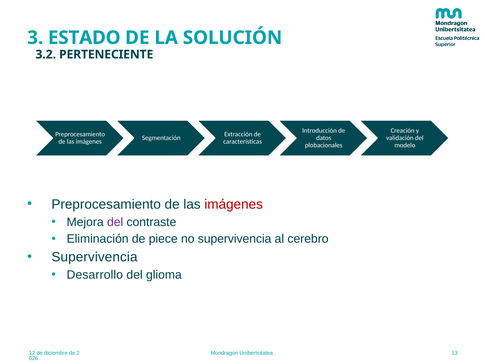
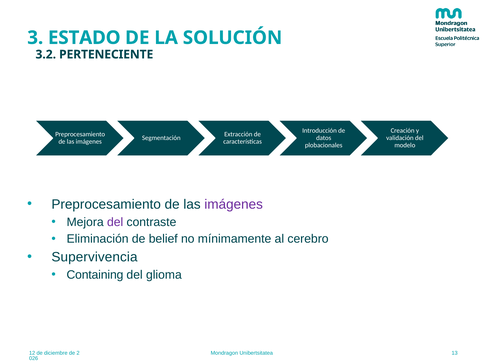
imágenes colour: red -> purple (234, 204)
piece: piece -> belief (163, 239)
no supervivencia: supervivencia -> mínimamente (235, 239)
Desarrollo: Desarrollo -> Containing (95, 275)
